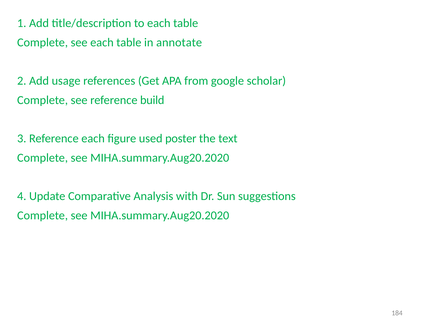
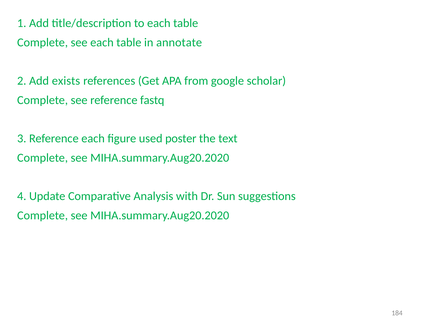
usage: usage -> exists (66, 81)
build: build -> fastq (152, 100)
